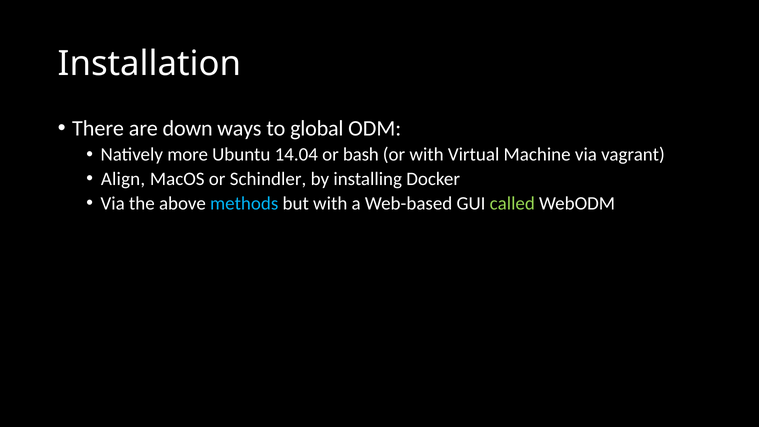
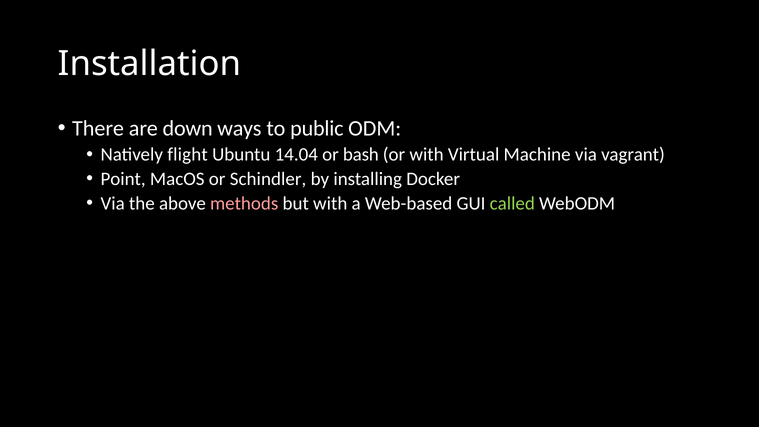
global: global -> public (317, 128)
more: more -> flight (188, 154)
Align: Align -> Point (123, 179)
methods colour: light blue -> pink (244, 203)
